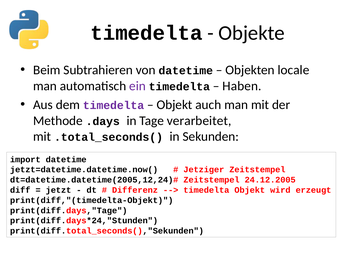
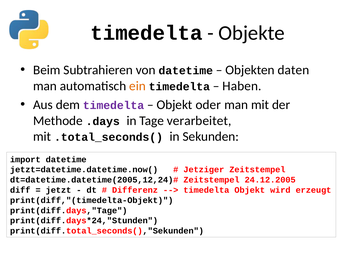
locale: locale -> daten (293, 70)
ein colour: purple -> orange (137, 86)
auch: auch -> oder (208, 105)
